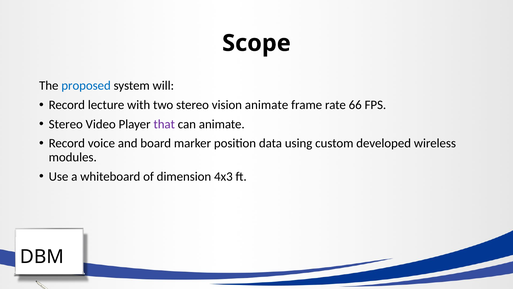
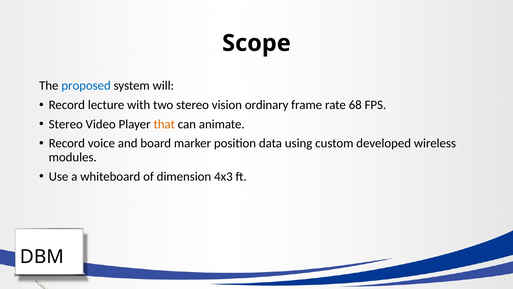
vision animate: animate -> ordinary (267, 105)
66: 66 -> 68 (355, 105)
that colour: purple -> orange (164, 124)
